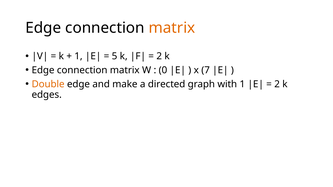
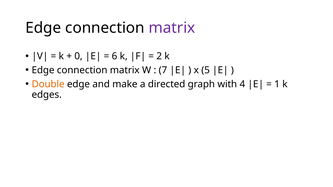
matrix colour: orange -> purple (172, 28)
1: 1 -> 0 (79, 56)
5: 5 -> 6 (115, 56)
0: 0 -> 7 (163, 70)
7: 7 -> 5 (206, 70)
with 1: 1 -> 4 (242, 84)
2: 2 -> 1 (277, 84)
